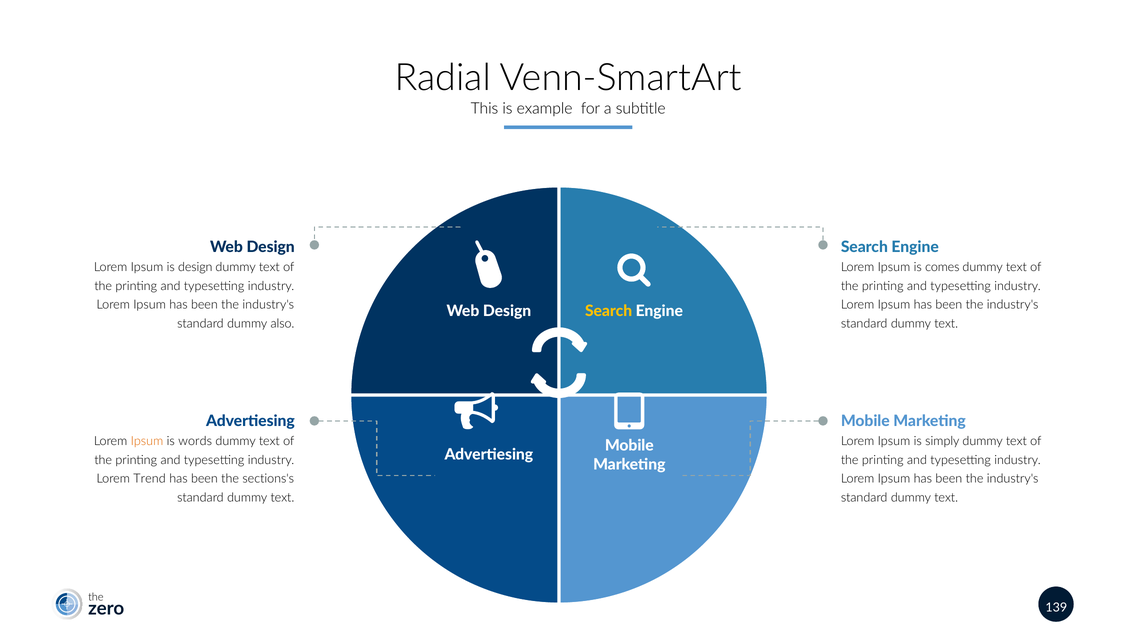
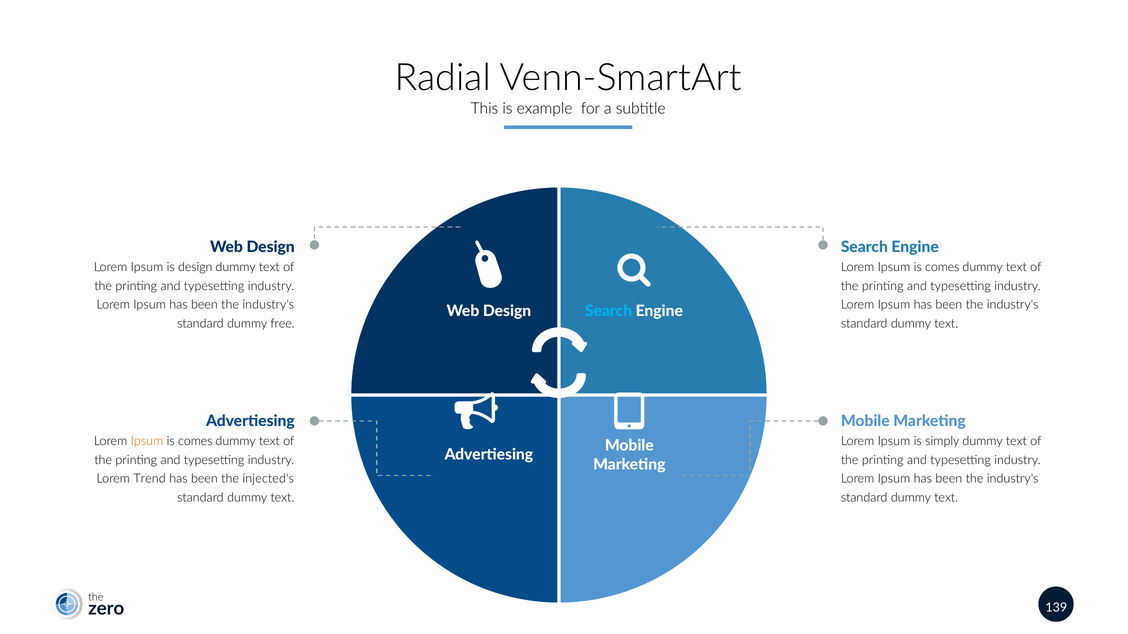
Search colour: yellow -> light blue (609, 311)
also: also -> free (283, 324)
words: words -> comes (195, 442)
sections's: sections's -> injected's (268, 479)
